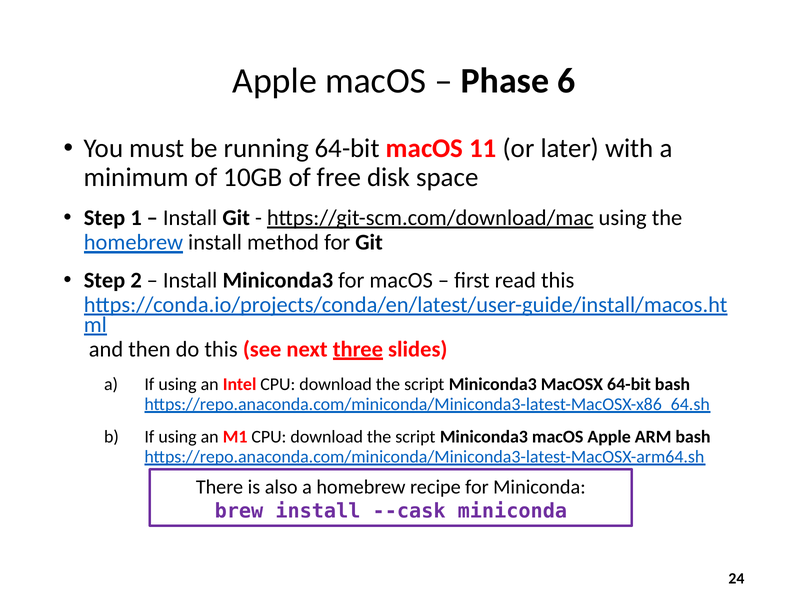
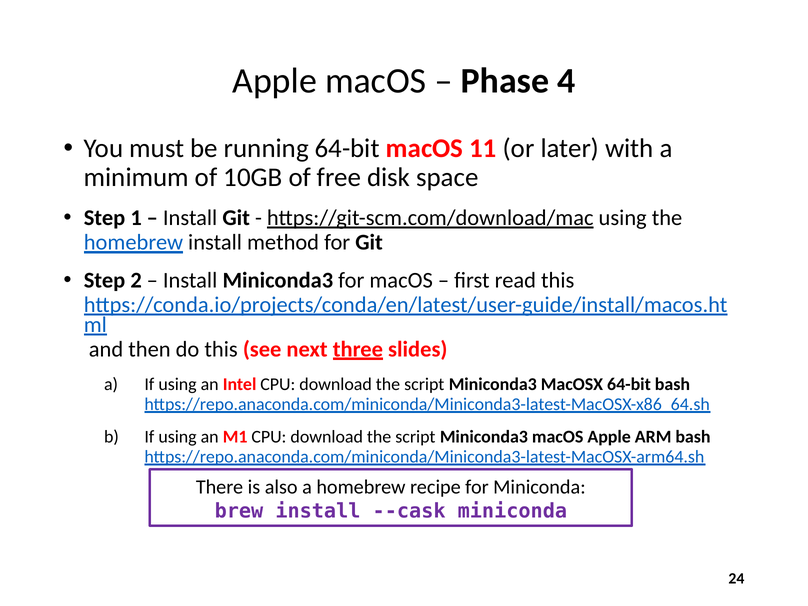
6: 6 -> 4 (566, 81)
